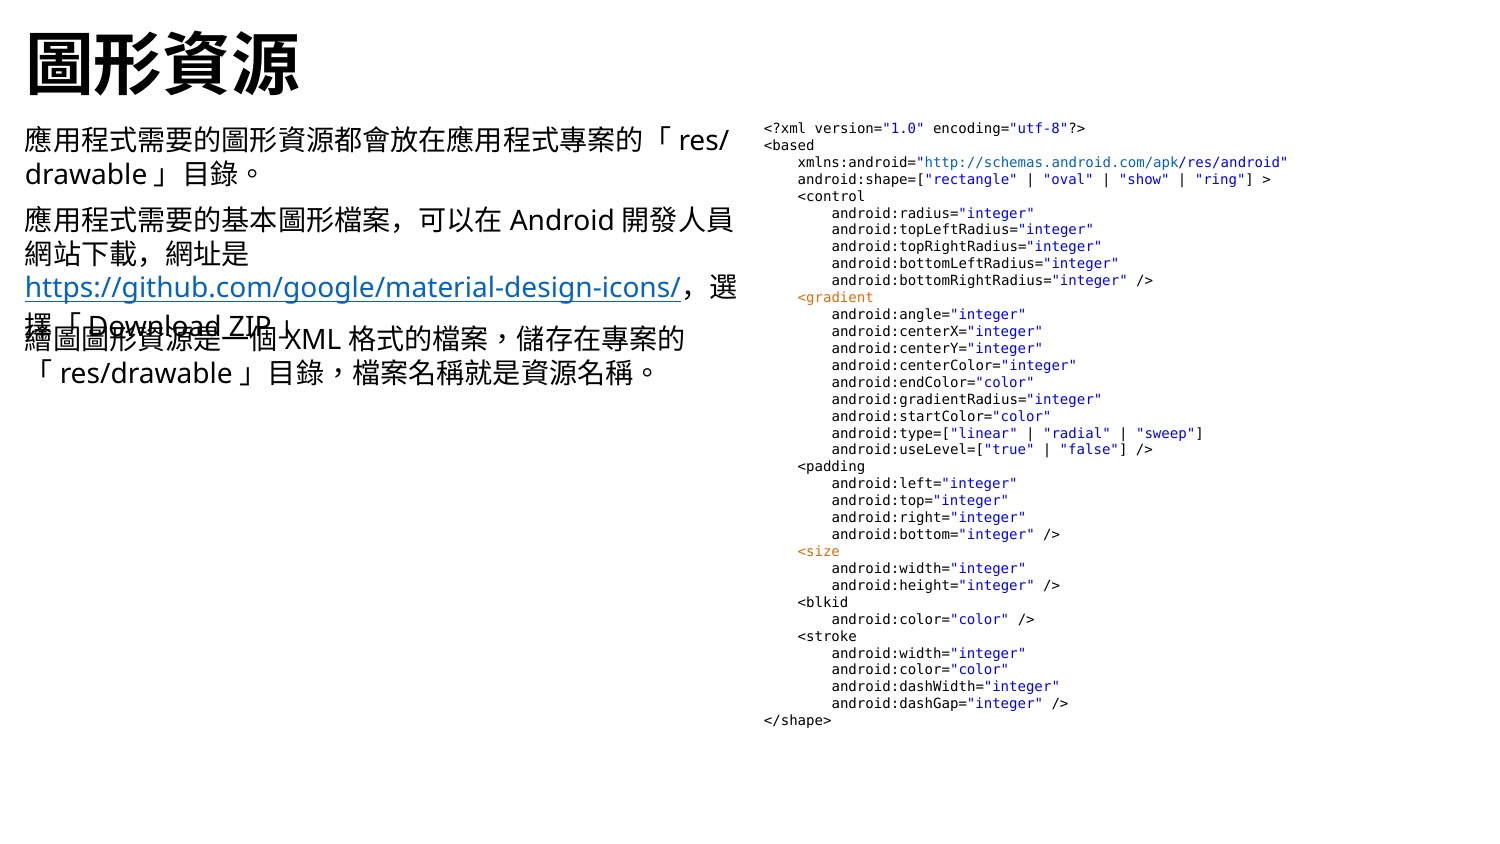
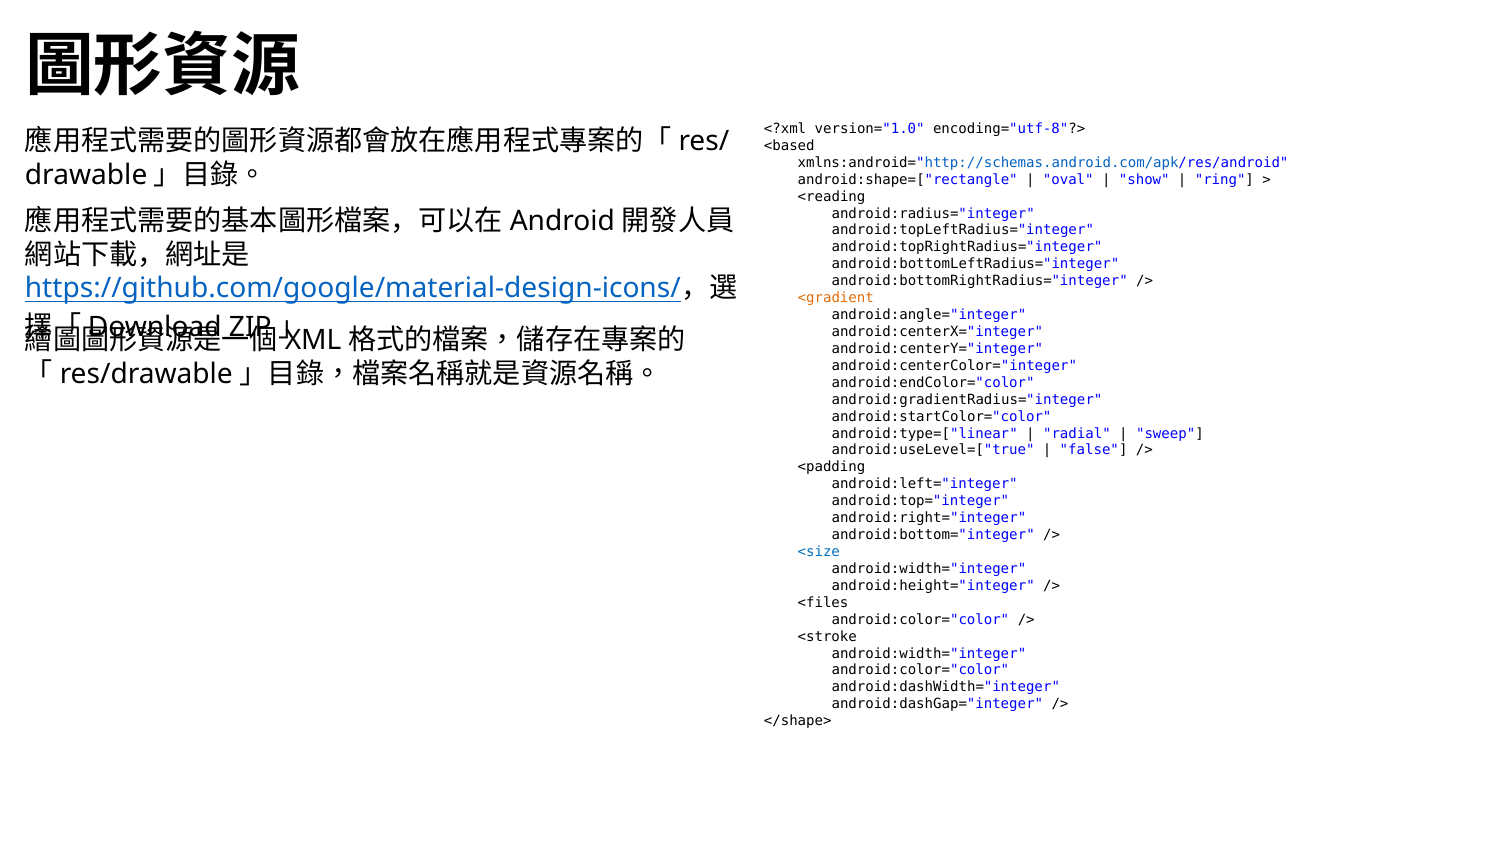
<control: <control -> <reading (832, 196)
<size colour: orange -> blue (819, 552)
<blkid: <blkid -> <files (823, 602)
